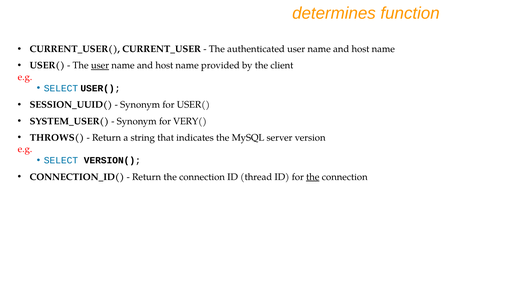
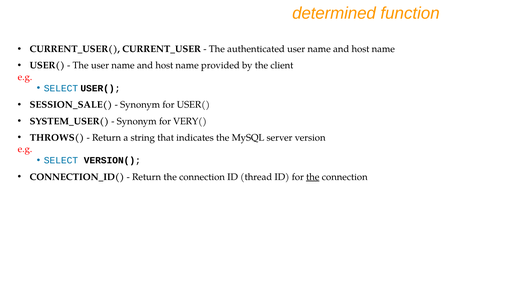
determines: determines -> determined (334, 13)
user underline: present -> none (100, 66)
SESSION_UUID(: SESSION_UUID( -> SESSION_SALE( (71, 105)
